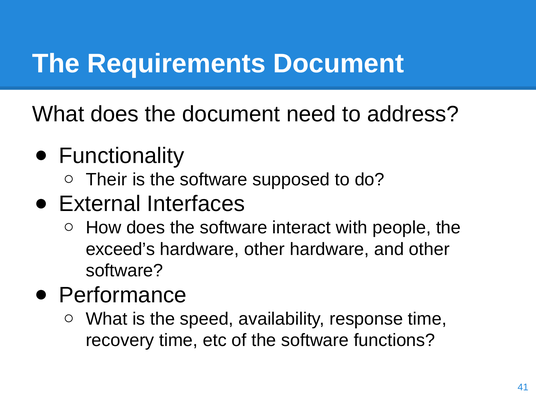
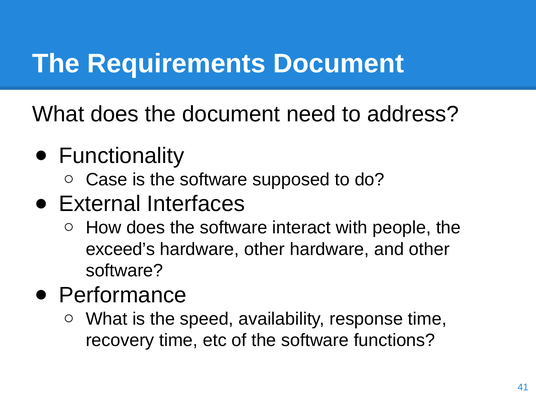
Their: Their -> Case (107, 180)
